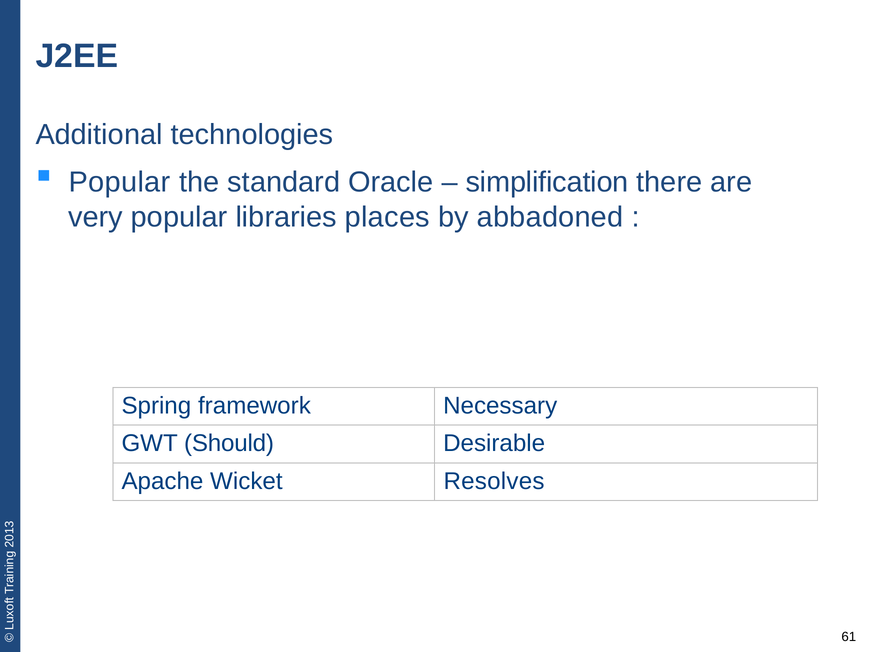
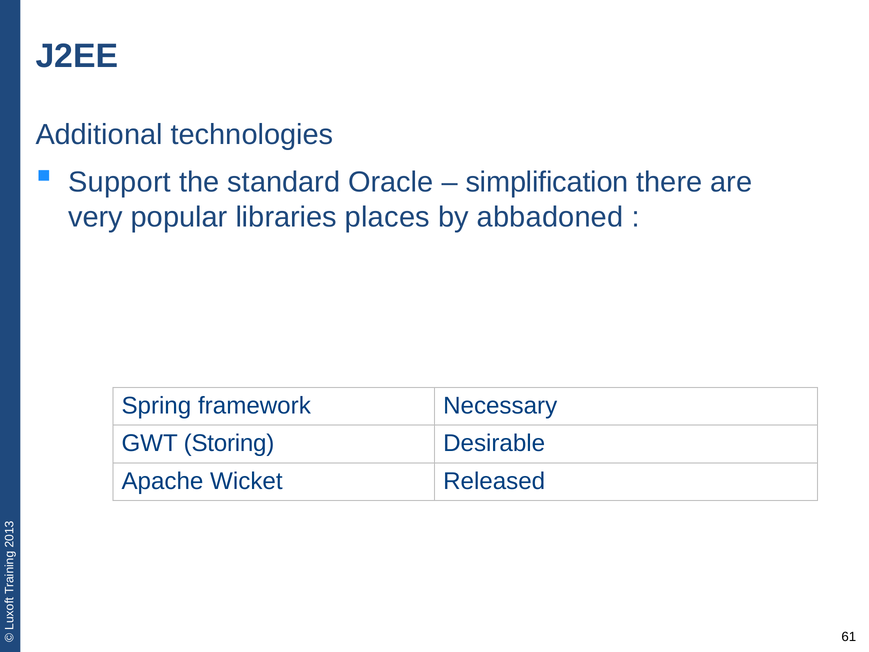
Popular: Popular -> Support (120, 182)
Should: Should -> Storing (229, 443)
Resolves: Resolves -> Released (494, 481)
